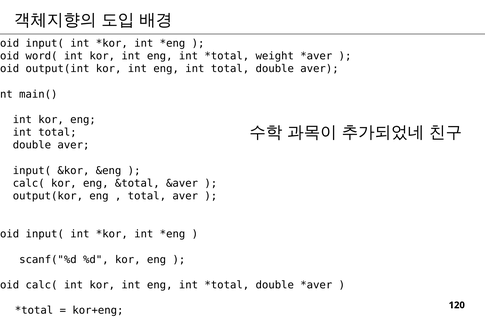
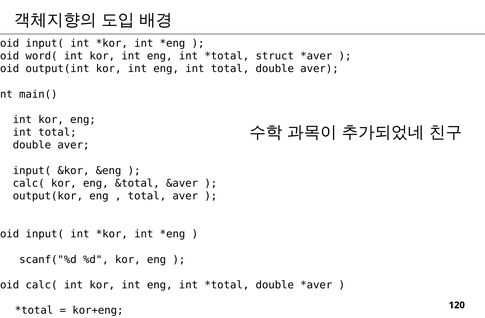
weight: weight -> struct (275, 56)
